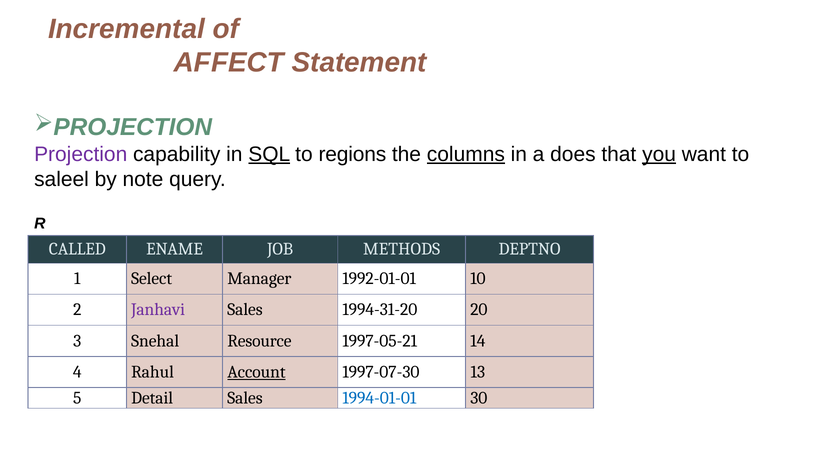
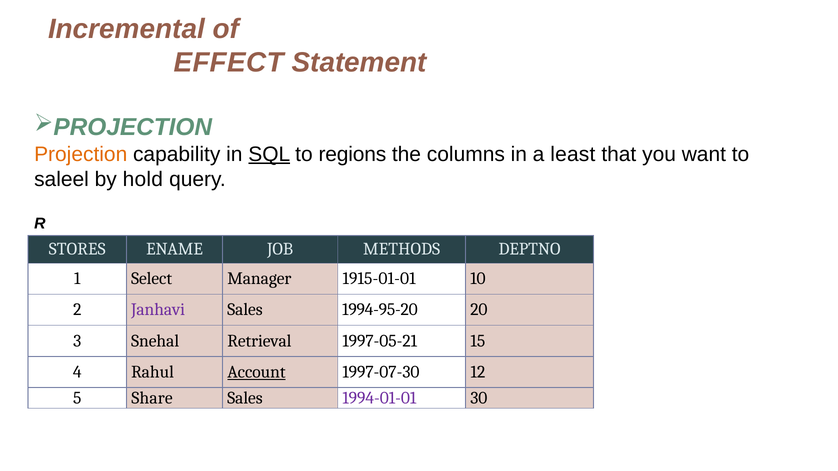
AFFECT: AFFECT -> EFFECT (229, 63)
Projection colour: purple -> orange (81, 154)
columns underline: present -> none (466, 154)
does: does -> least (573, 154)
you underline: present -> none (659, 154)
note: note -> hold (143, 180)
CALLED: CALLED -> STORES (77, 249)
1992-01-01: 1992-01-01 -> 1915-01-01 (379, 279)
1994-31-20: 1994-31-20 -> 1994-95-20 (380, 310)
Resource: Resource -> Retrieval (259, 341)
14: 14 -> 15 (478, 341)
13: 13 -> 12 (478, 372)
Detail: Detail -> Share (152, 398)
1994-01-01 colour: blue -> purple (379, 398)
